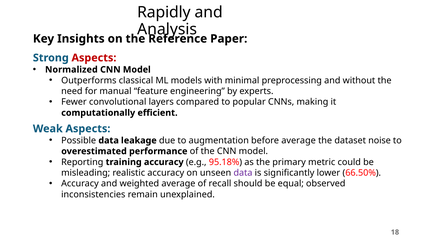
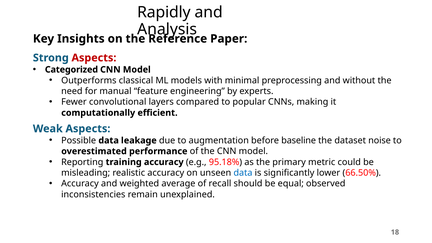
Normalized: Normalized -> Categorized (71, 70)
before average: average -> baseline (299, 140)
data colour: purple -> blue (243, 173)
